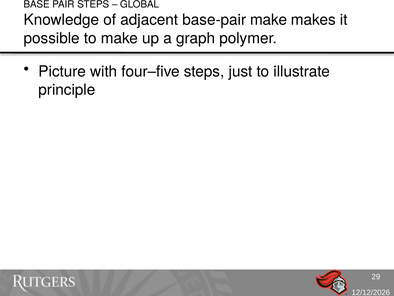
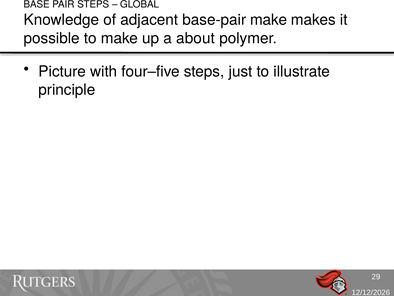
graph: graph -> about (196, 38)
